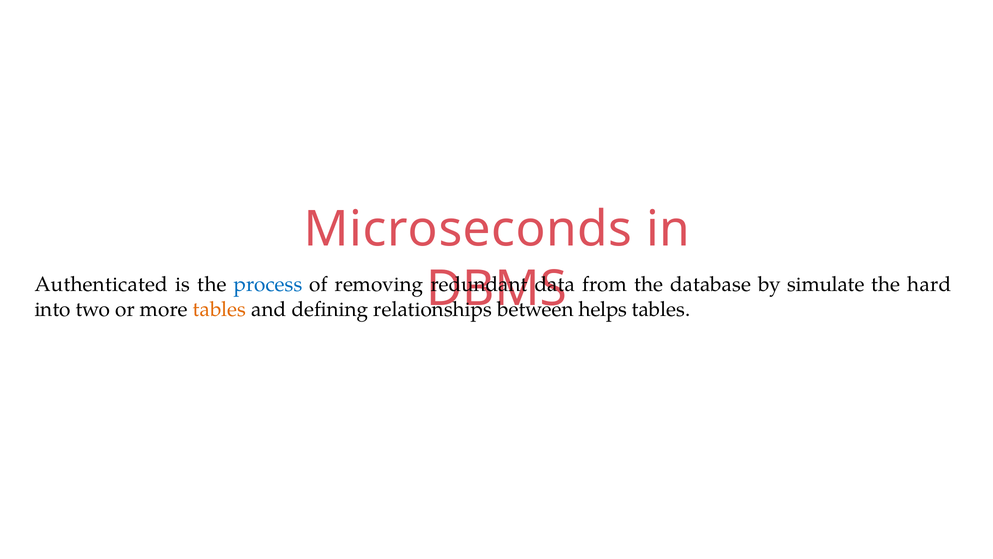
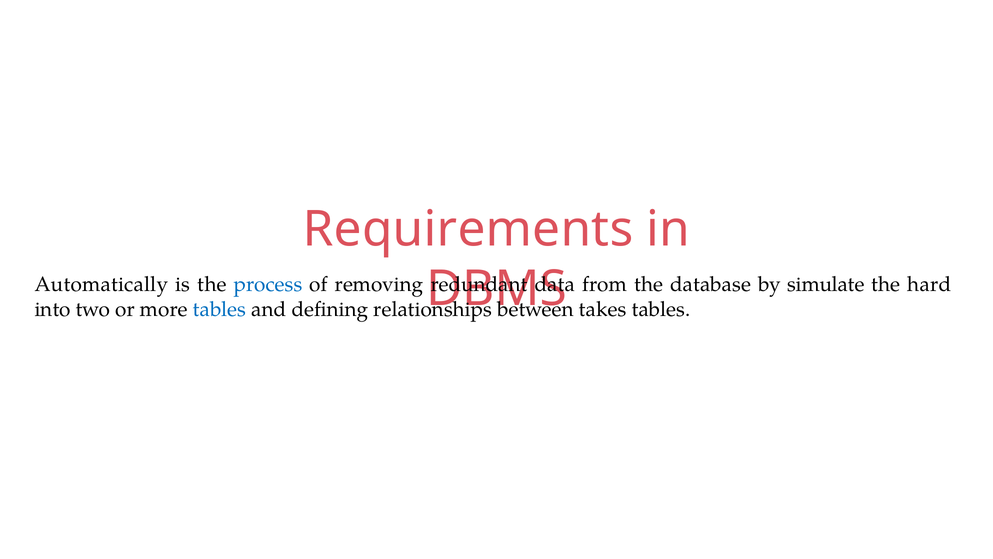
Microseconds: Microseconds -> Requirements (468, 229)
Authenticated: Authenticated -> Automatically (101, 284)
tables colour: orange -> blue (220, 309)
helps: helps -> takes (603, 309)
